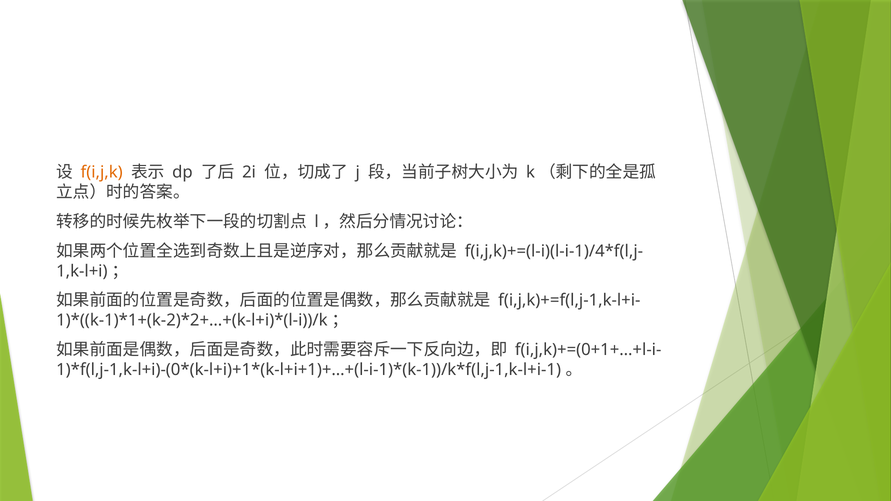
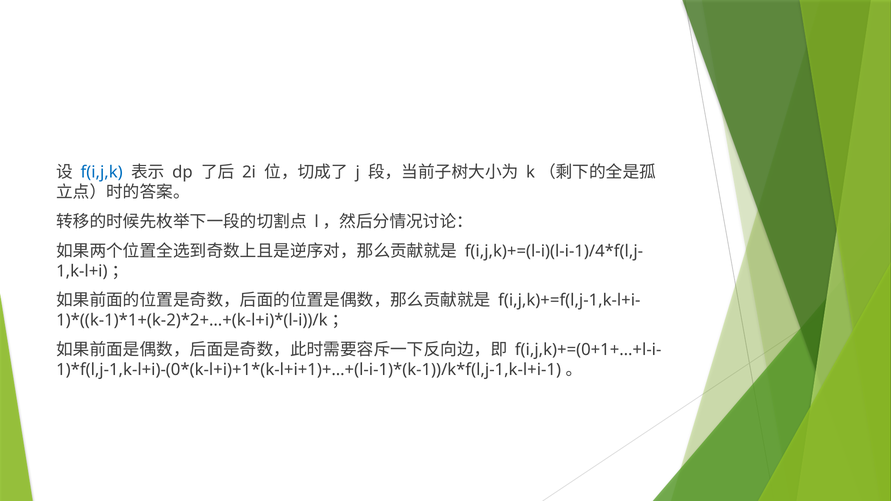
f(i,j,k colour: orange -> blue (102, 172)
